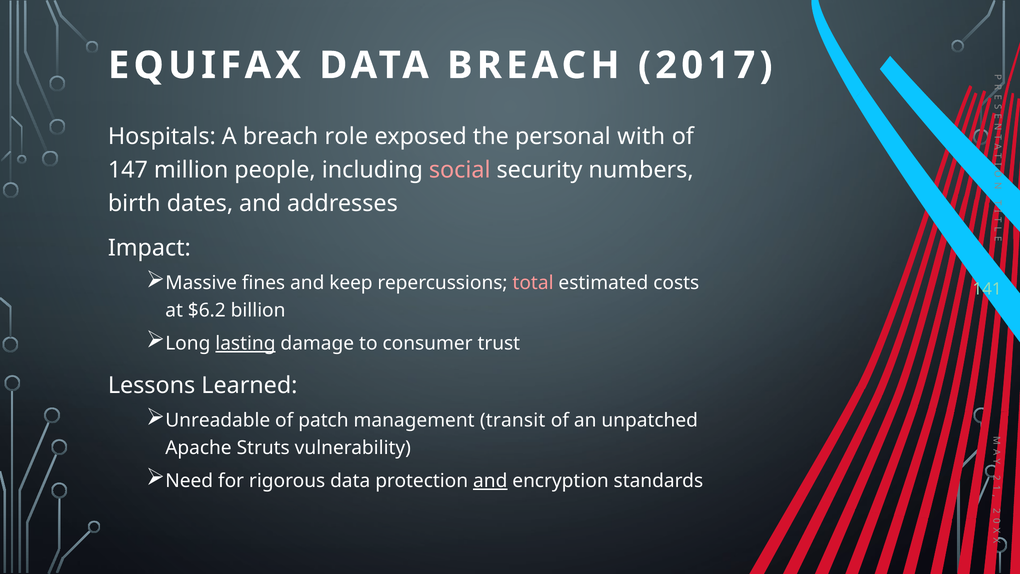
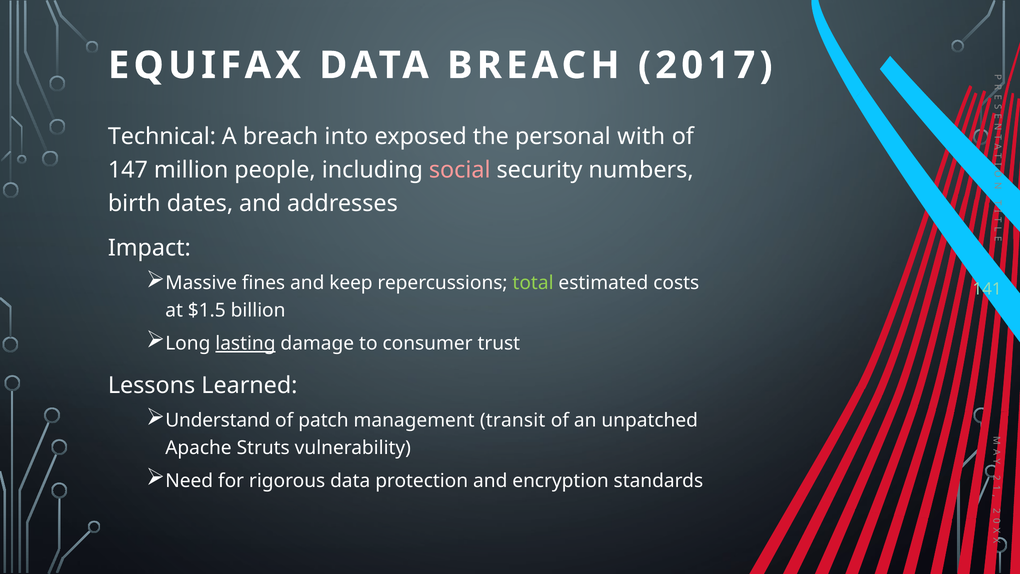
Hospitals: Hospitals -> Technical (162, 136)
role: role -> into (346, 136)
total colour: pink -> light green (533, 283)
$6.2: $6.2 -> $1.5 (207, 311)
Unreadable: Unreadable -> Understand (218, 420)
and underline: present -> none (490, 481)
